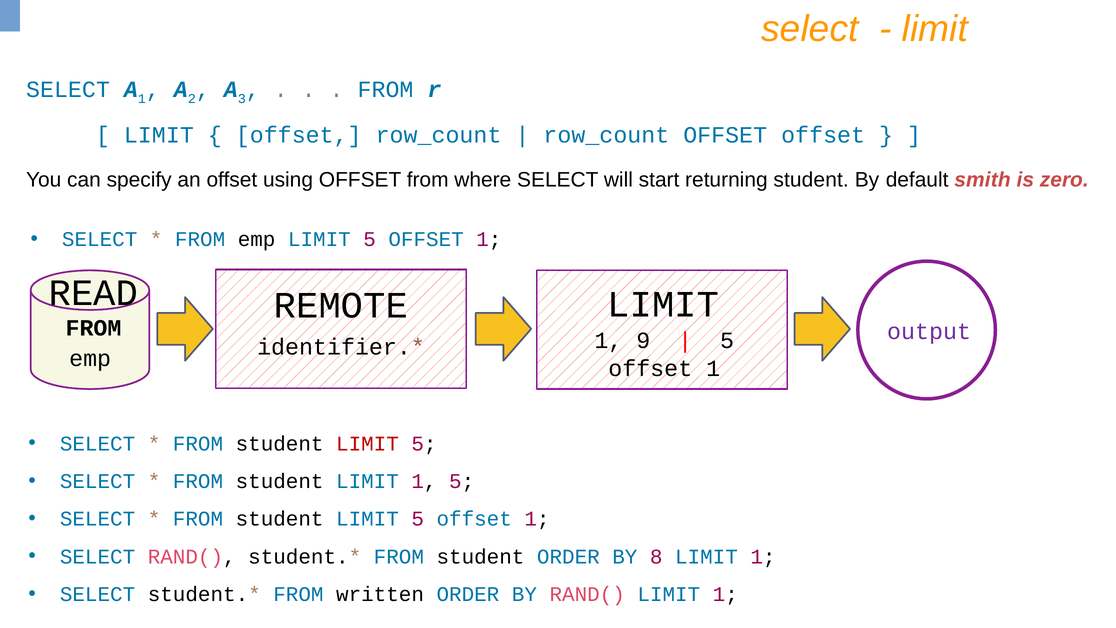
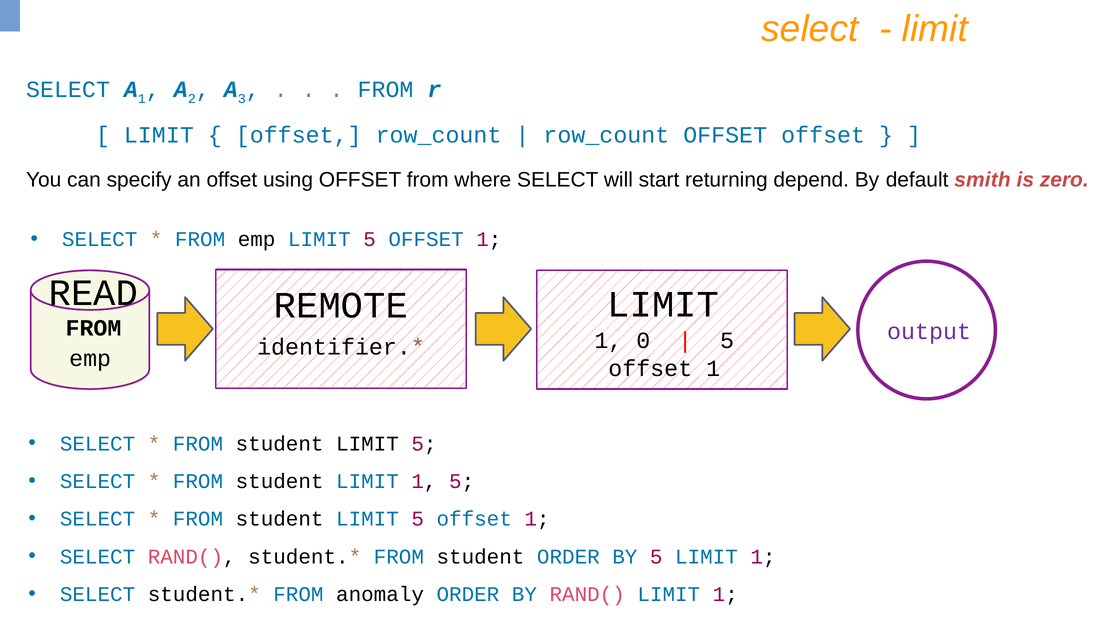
returning student: student -> depend (811, 180)
9: 9 -> 0 (643, 340)
LIMIT colour: red -> black (367, 443)
BY 8: 8 -> 5 (656, 556)
written: written -> anomaly (380, 594)
